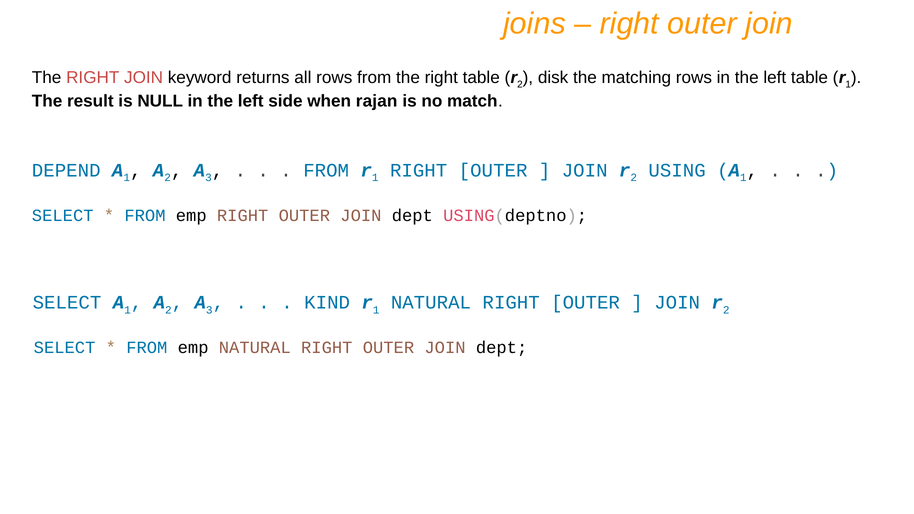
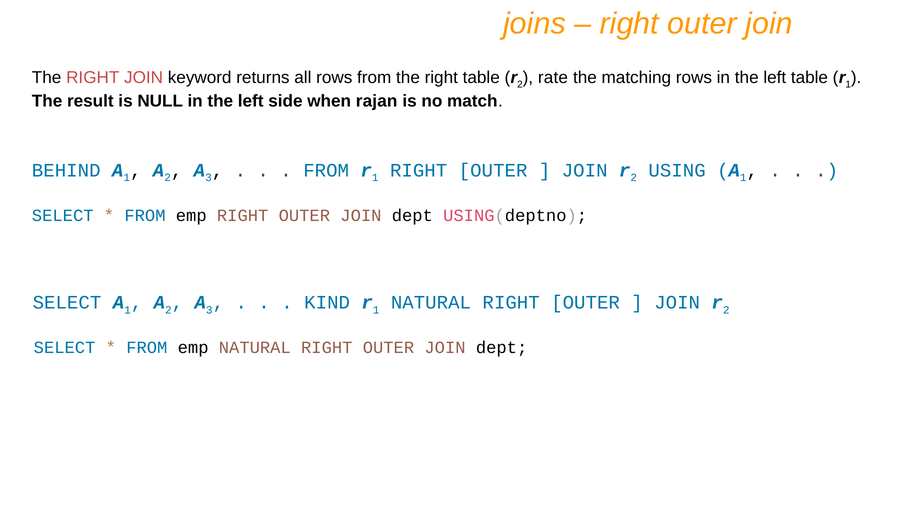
disk: disk -> rate (553, 78)
DEPEND: DEPEND -> BEHIND (66, 170)
